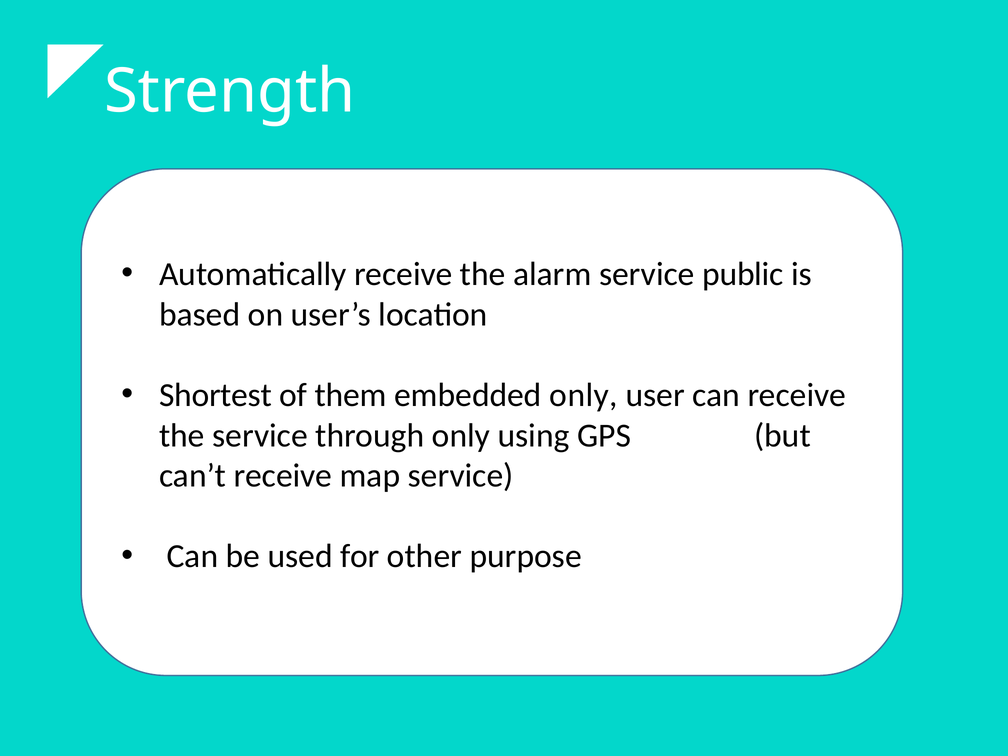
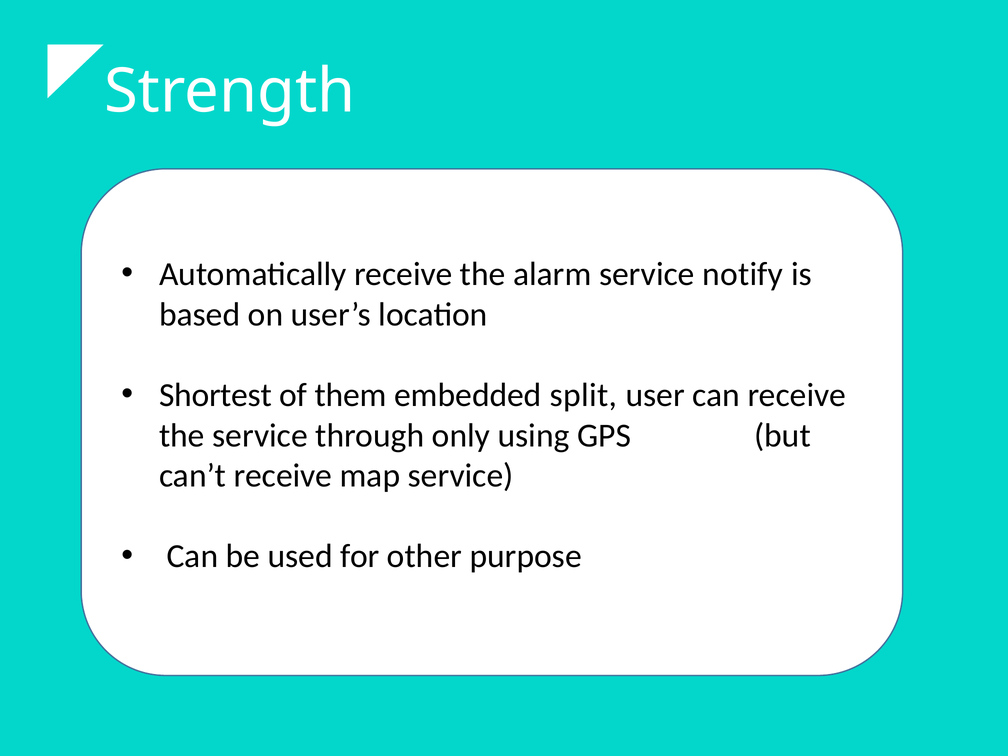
public: public -> notify (743, 274)
embedded only: only -> split (583, 395)
